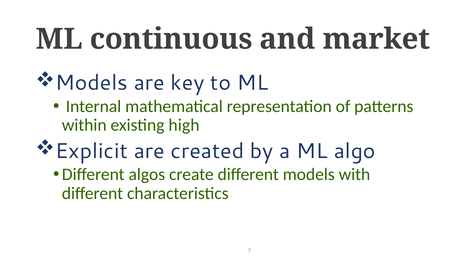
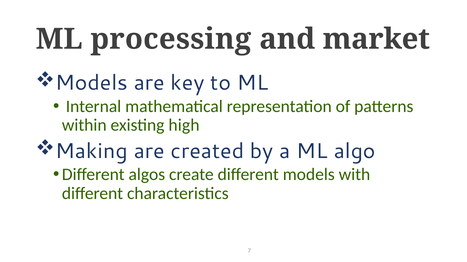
continuous: continuous -> processing (171, 39)
Explicit: Explicit -> Making (91, 151)
